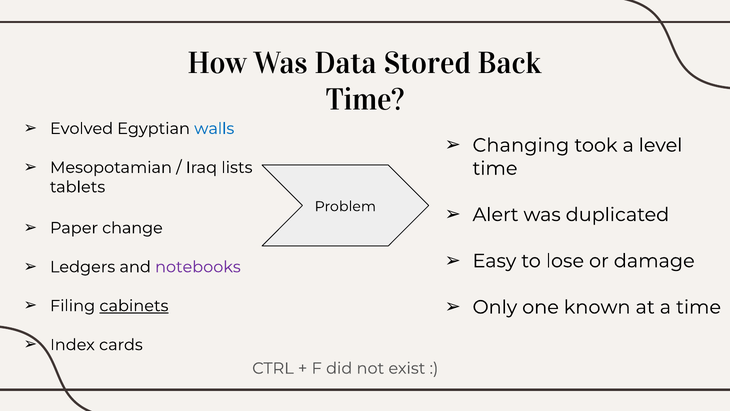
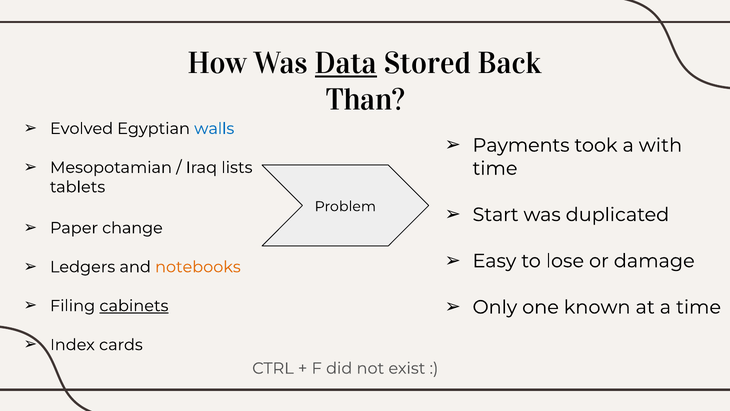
Data underline: none -> present (346, 63)
Time: Time -> Than (365, 100)
Changing: Changing -> Payments (521, 145)
level: level -> with (660, 145)
Alert: Alert -> Start (496, 215)
notebooks colour: purple -> orange (198, 267)
